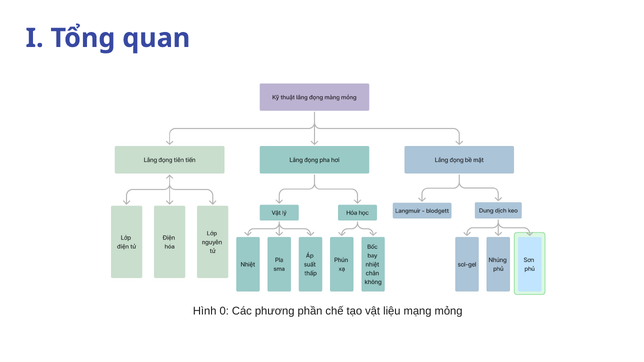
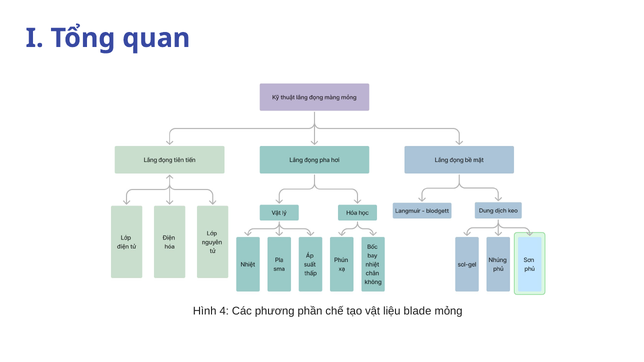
0: 0 -> 4 (224, 312)
mạng: mạng -> blade (418, 312)
